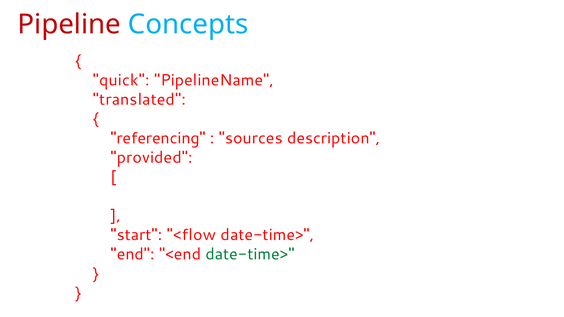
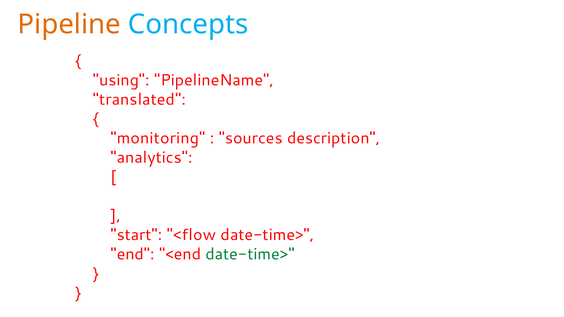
Pipeline colour: red -> orange (69, 24)
quick: quick -> using (121, 80)
referencing: referencing -> monitoring (158, 138)
provided: provided -> analytics (152, 158)
